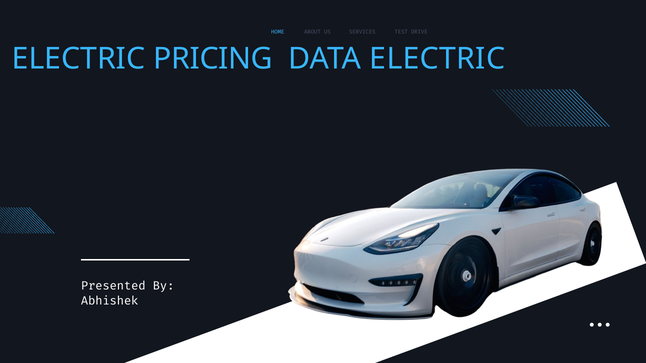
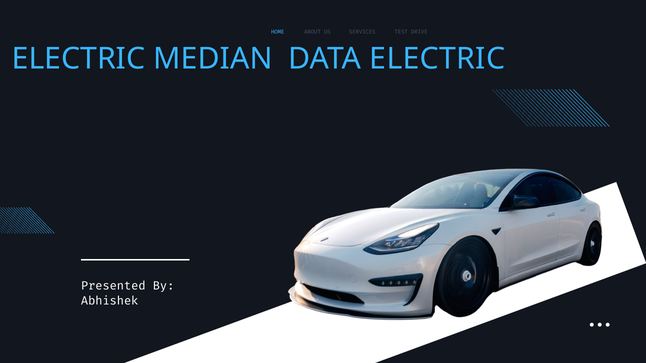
PRICING: PRICING -> MEDIAN (213, 59)
